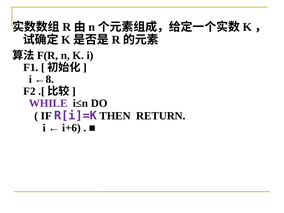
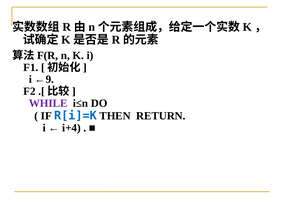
←8: ←8 -> ←9 (44, 79)
R[i]=K colour: purple -> blue (76, 116)
i+6: i+6 -> i+4 (71, 128)
